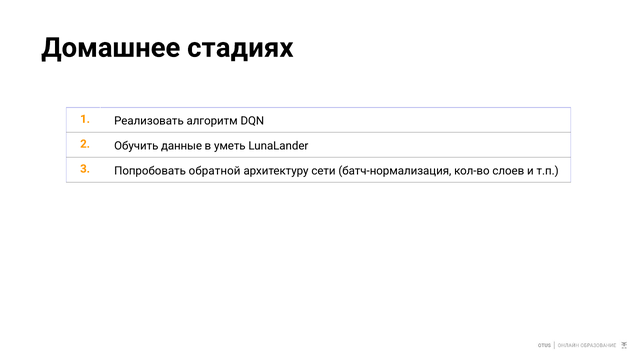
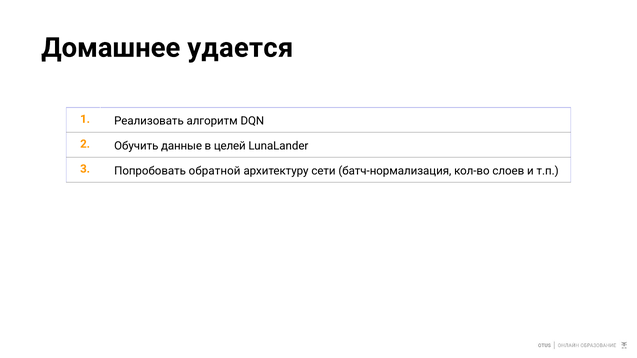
стадиях: стадиях -> удается (240, 48)
уметь: уметь -> целей (230, 146)
